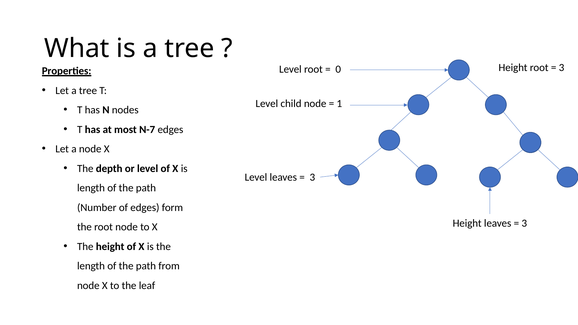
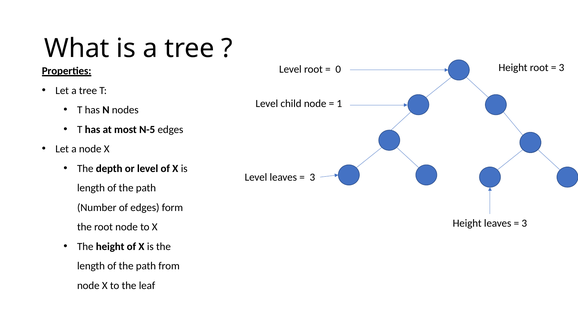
N-7: N-7 -> N-5 (147, 129)
